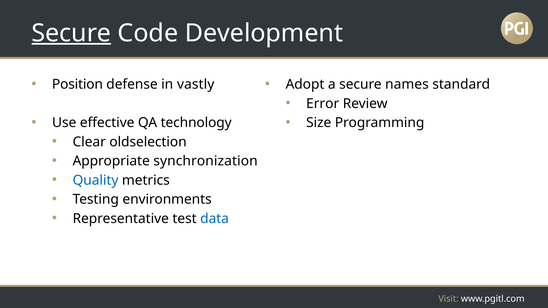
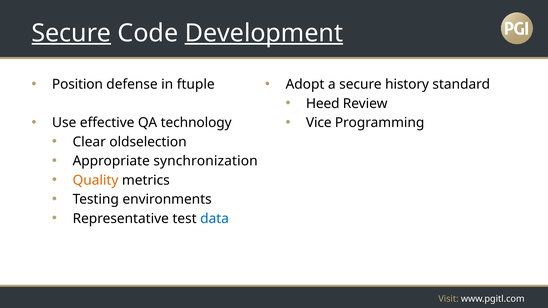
Development underline: none -> present (264, 33)
vastly: vastly -> ftuple (196, 84)
names: names -> history (407, 84)
Error: Error -> Heed (323, 104)
Size: Size -> Vice (319, 123)
Quality colour: blue -> orange (96, 180)
